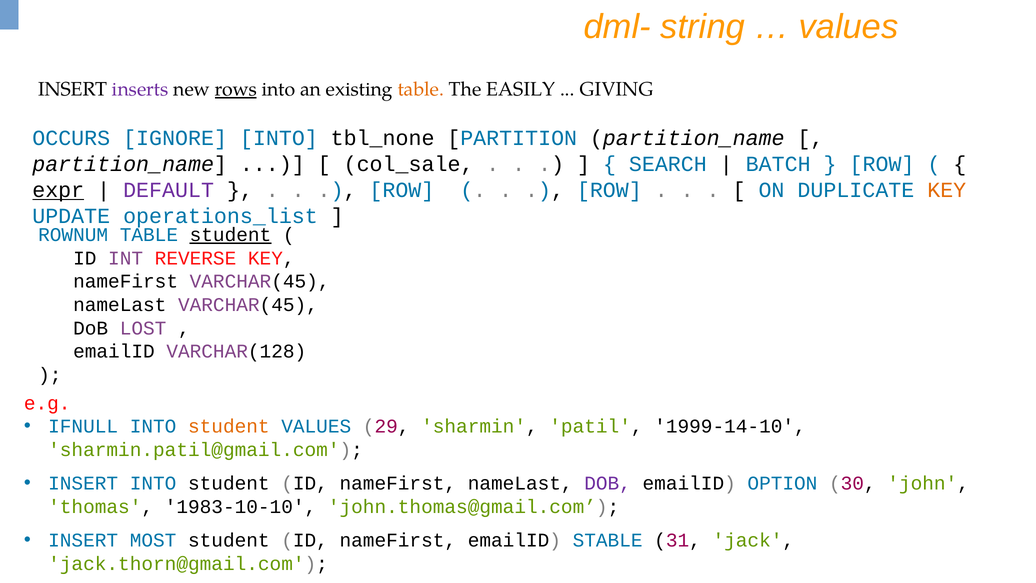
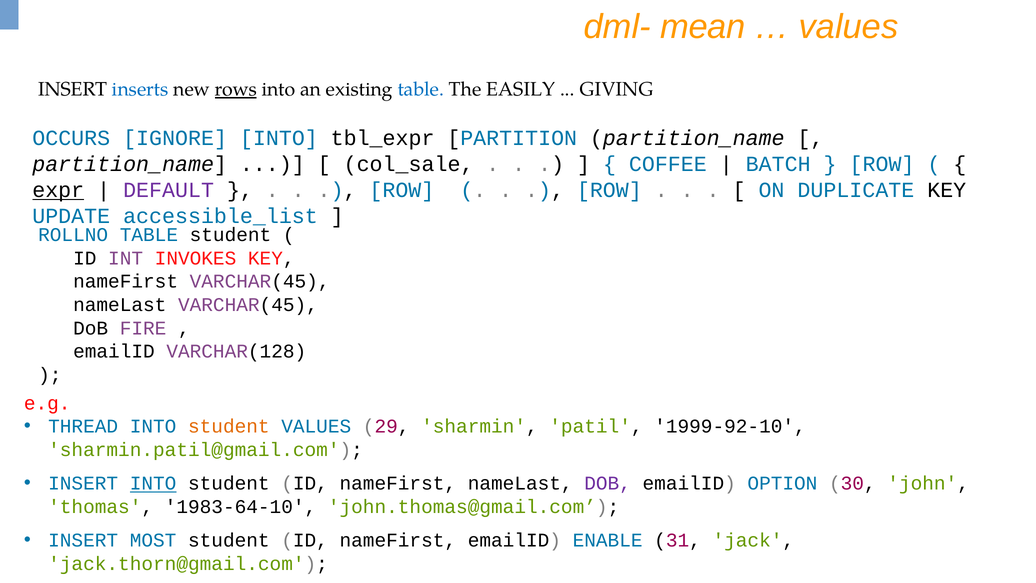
string: string -> mean (703, 27)
inserts colour: purple -> blue (140, 89)
table colour: orange -> blue (421, 89)
tbl_none: tbl_none -> tbl_expr (383, 138)
SEARCH: SEARCH -> COFFEE (668, 164)
KEY colour: orange -> black (947, 190)
operations_list: operations_list -> accessible_list (220, 216)
ROWNUM: ROWNUM -> ROLLNO (73, 235)
student underline: present -> none (230, 235)
REVERSE: REVERSE -> INVOKES (196, 258)
LOST: LOST -> FIRE (143, 328)
IFNULL: IFNULL -> THREAD (83, 426)
1999-14-10: 1999-14-10 -> 1999-92-10 (730, 426)
INTO underline: none -> present (153, 483)
1983-10-10: 1983-10-10 -> 1983-64-10 (240, 507)
STABLE: STABLE -> ENABLE (608, 540)
